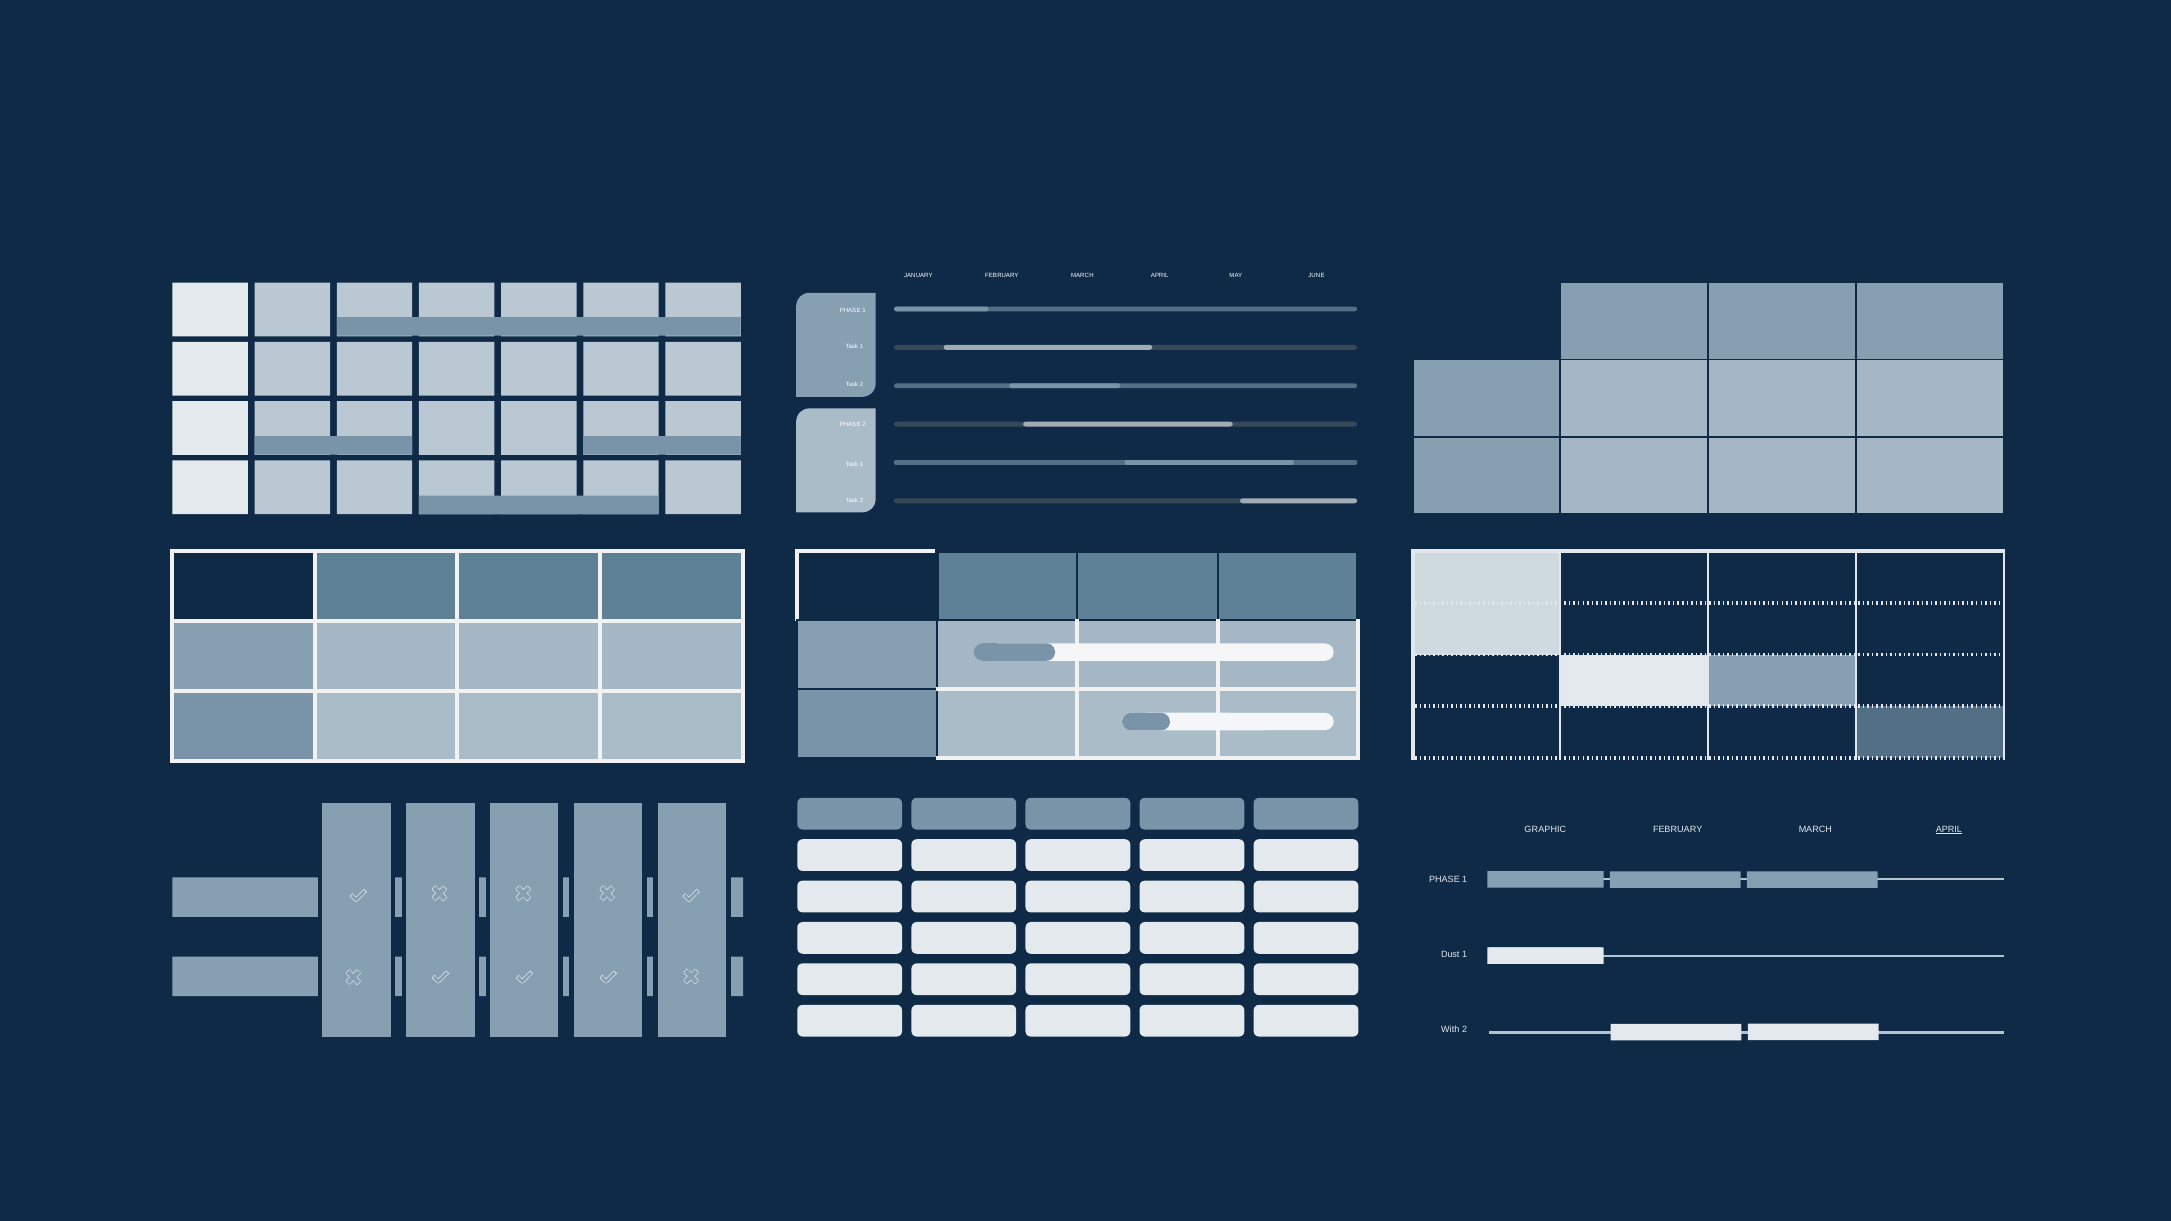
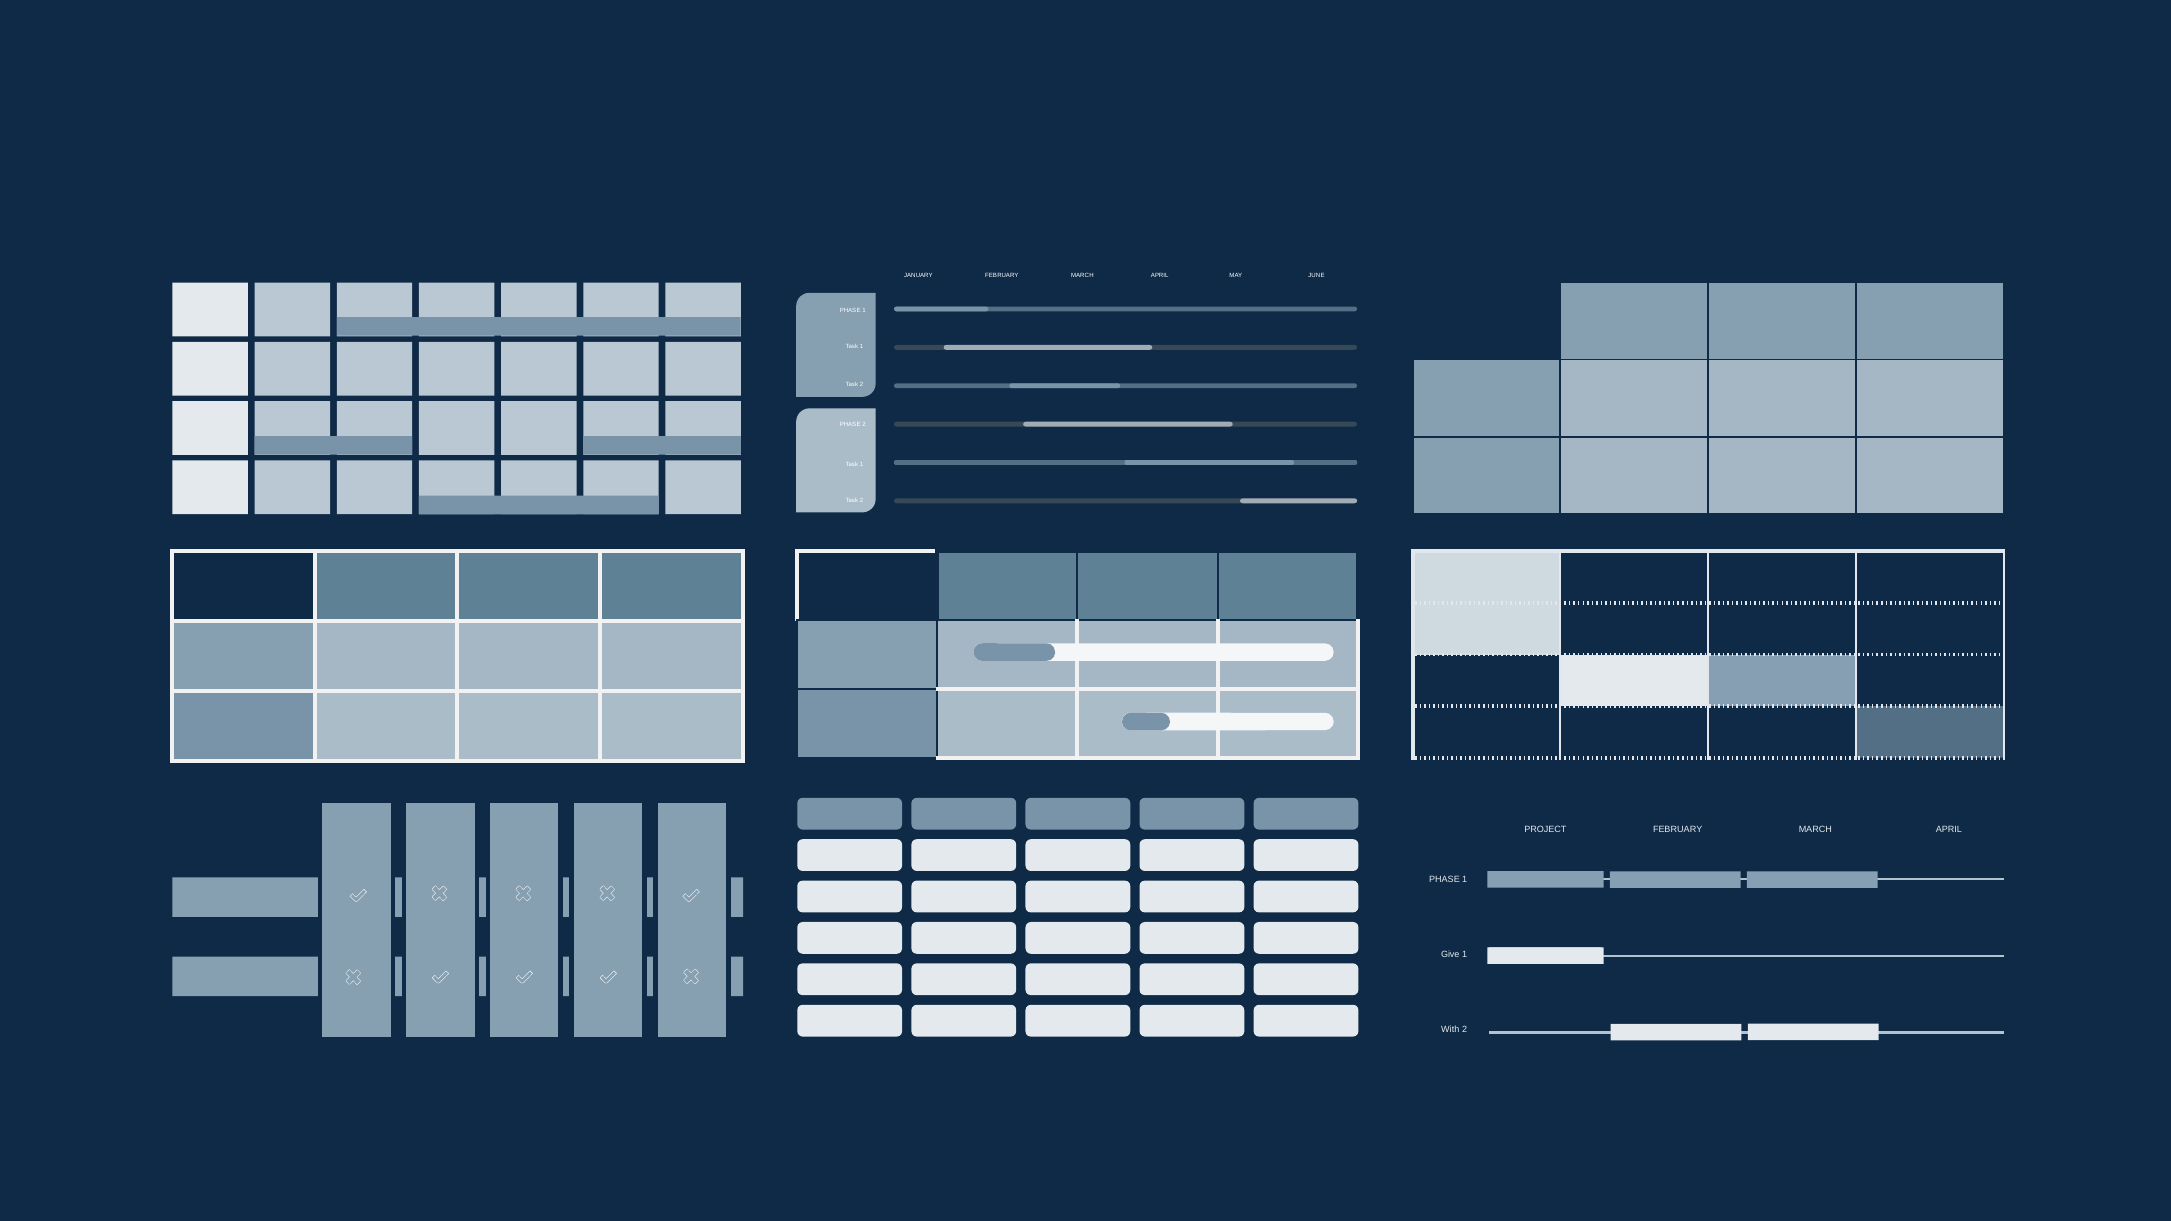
GRAPHIC: GRAPHIC -> PROJECT (1545, 830)
APRIL underline: present -> none (1949, 830)
Dust: Dust -> Give (1450, 955)
